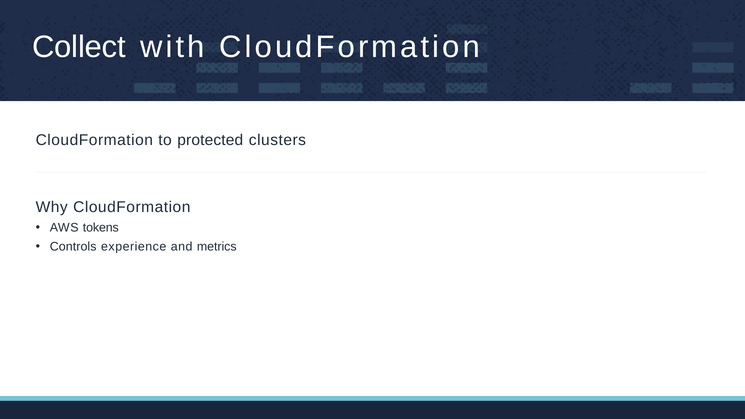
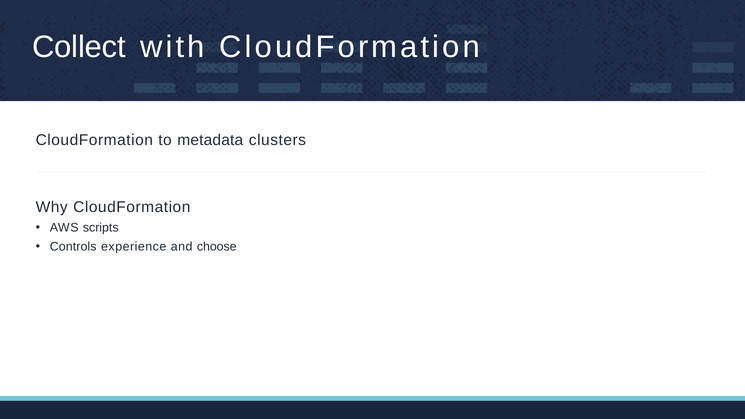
protected: protected -> metadata (210, 140)
tokens: tokens -> scripts (101, 228)
metrics: metrics -> choose (217, 247)
